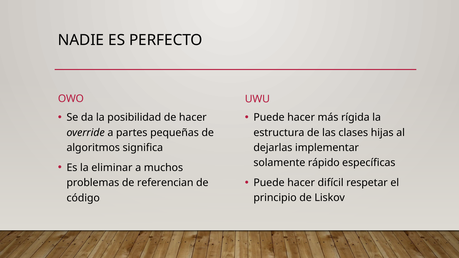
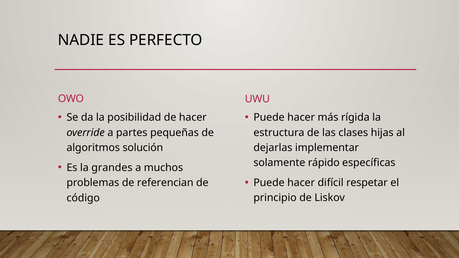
significa: significa -> solución (143, 148)
eliminar: eliminar -> grandes (112, 168)
